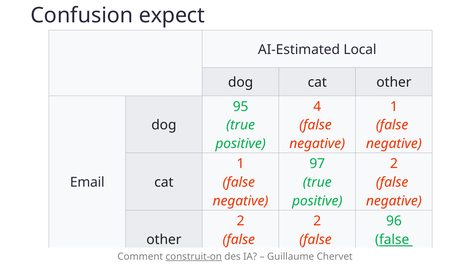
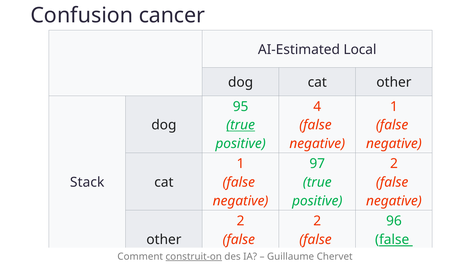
expect: expect -> cancer (172, 15)
true underline: none -> present (241, 125)
Email: Email -> Stack (87, 183)
